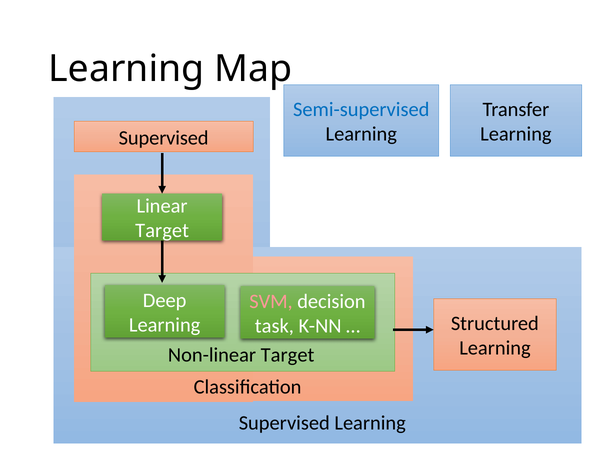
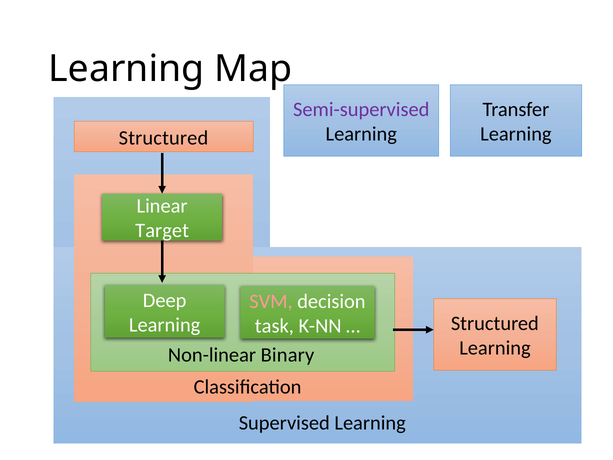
Semi-supervised colour: blue -> purple (361, 110)
Supervised: Supervised -> Structured (164, 138)
Non-linear Target: Target -> Binary (287, 355)
